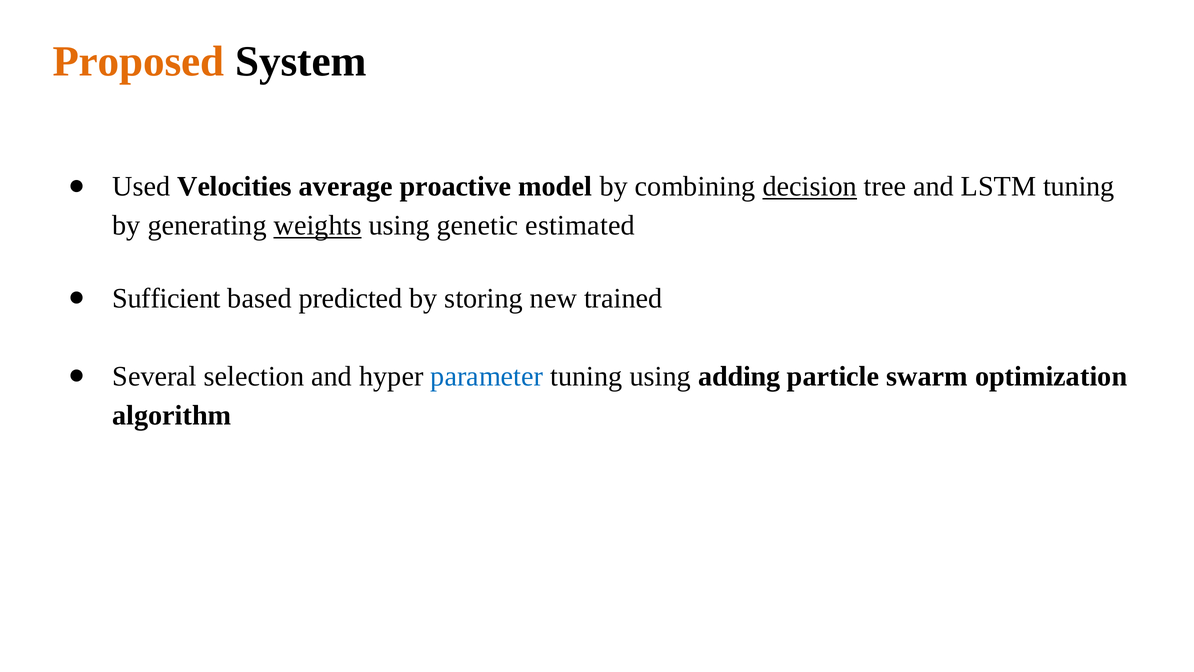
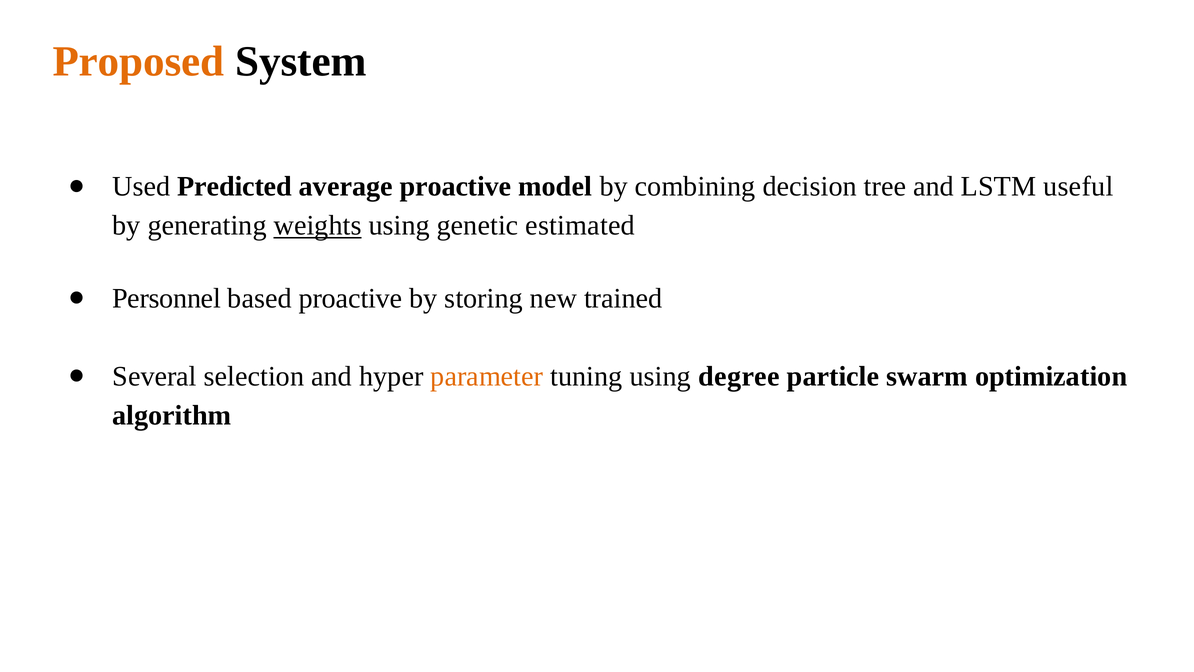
Velocities: Velocities -> Predicted (235, 186)
decision underline: present -> none (810, 186)
LSTM tuning: tuning -> useful (1078, 186)
Sufficient: Sufficient -> Personnel (167, 298)
based predicted: predicted -> proactive (351, 298)
parameter colour: blue -> orange (487, 376)
adding: adding -> degree (739, 376)
